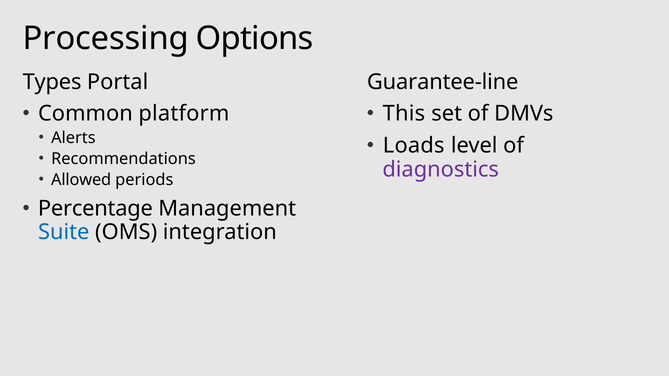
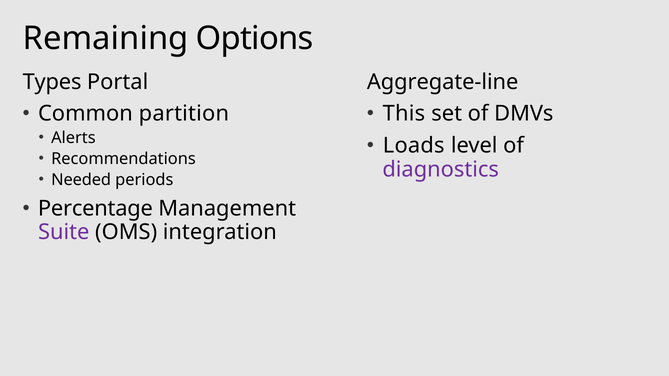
Processing: Processing -> Remaining (106, 38)
Guarantee-line: Guarantee-line -> Aggregate-line (443, 82)
platform: platform -> partition (184, 114)
Allowed: Allowed -> Needed (81, 180)
Suite colour: blue -> purple (64, 232)
